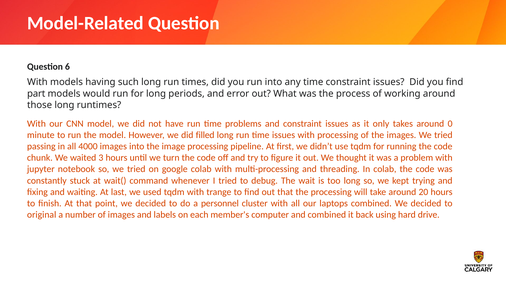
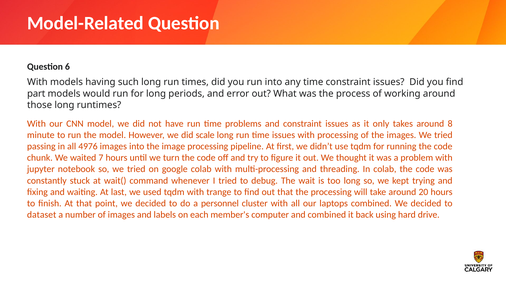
0: 0 -> 8 (450, 123)
filled: filled -> scale (205, 135)
4000: 4000 -> 4976 (88, 146)
3: 3 -> 7 (101, 158)
original: original -> dataset (42, 214)
